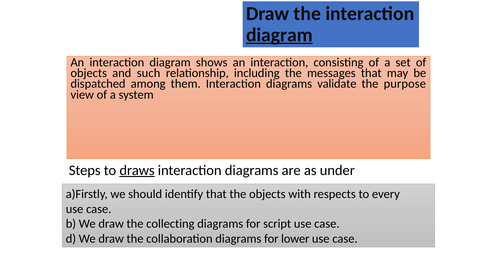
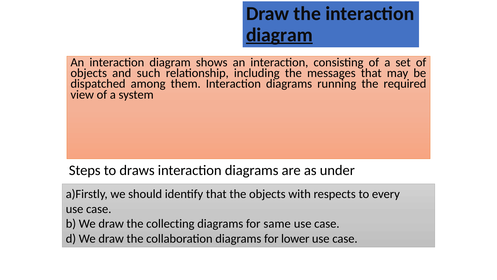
validate: validate -> running (337, 84)
purpose: purpose -> required (405, 84)
draws underline: present -> none (137, 170)
script: script -> same (277, 223)
